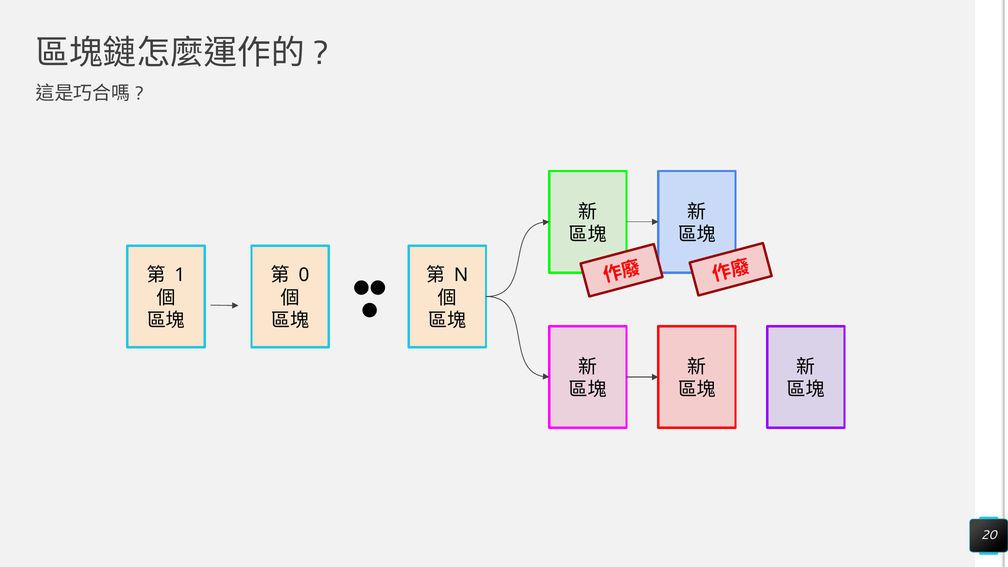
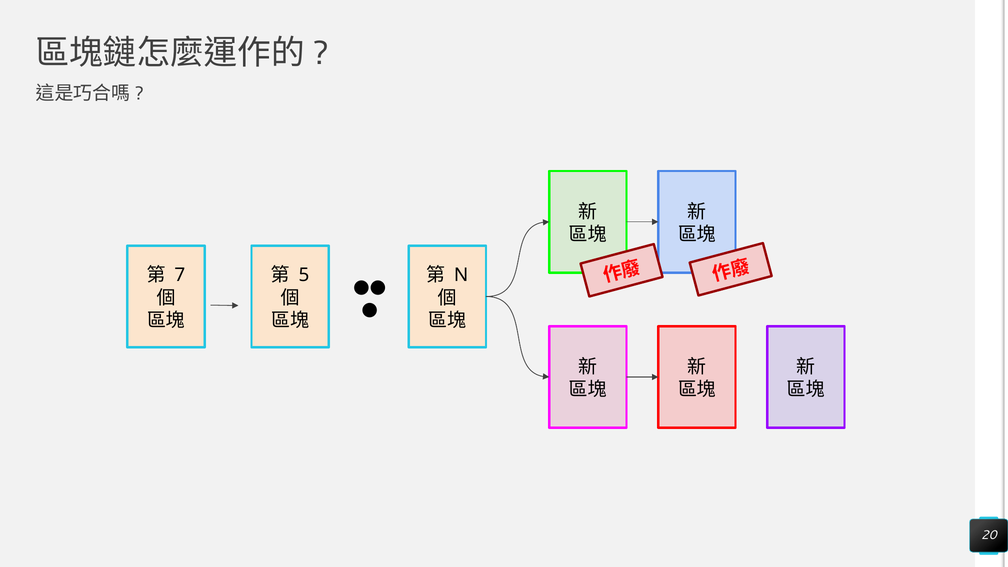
1: 1 -> 7 (180, 275)
0: 0 -> 5 (304, 275)
